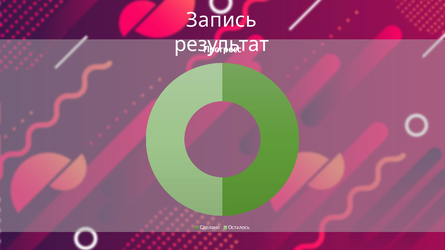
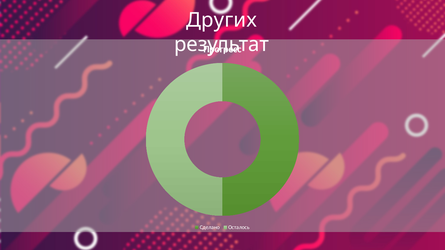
Запись: Запись -> Других (221, 20)
